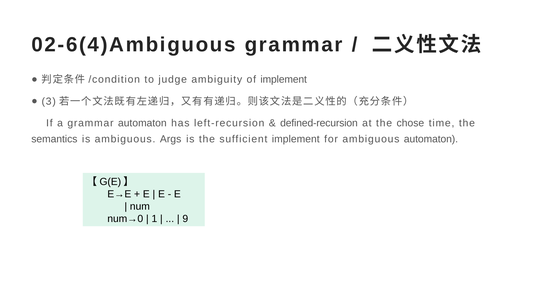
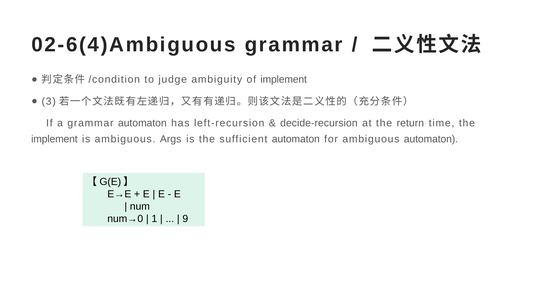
defined-recursion: defined-recursion -> decide-recursion (319, 123)
chose: chose -> return (410, 123)
semantics: semantics -> implement (54, 139)
sufficient implement: implement -> automaton (296, 139)
